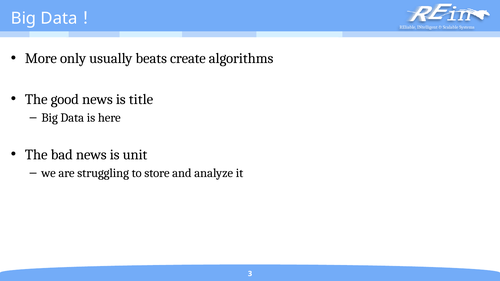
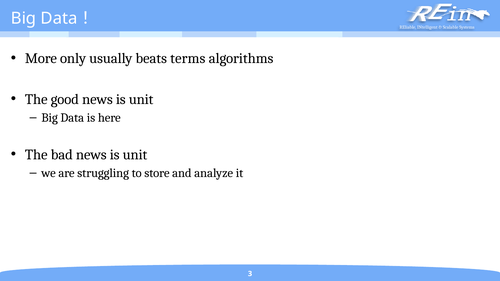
create: create -> terms (188, 58)
good news is title: title -> unit (141, 99)
